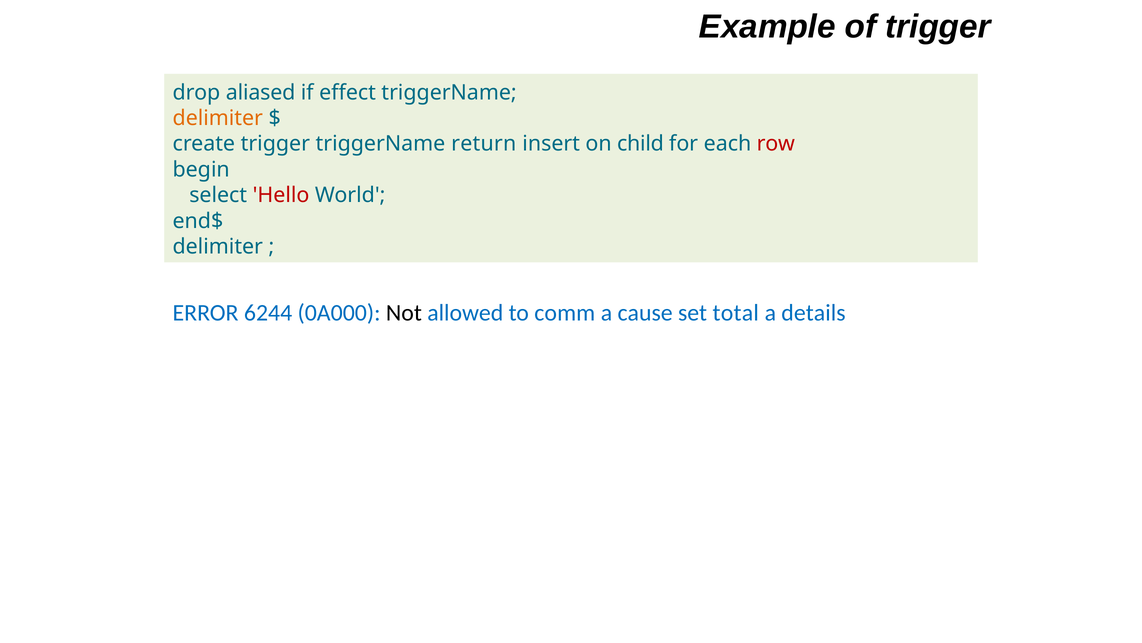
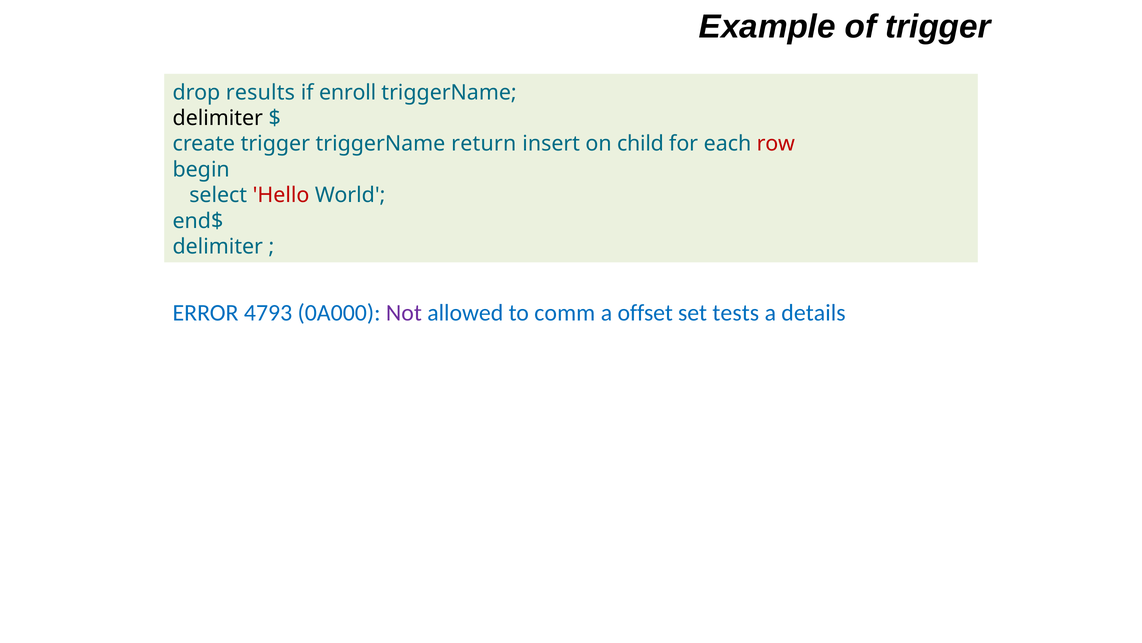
aliased: aliased -> results (260, 92)
effect: effect -> enroll (348, 92)
delimiter colour: orange -> black (218, 118)
6244: 6244 -> 4793 (268, 313)
Not colour: black -> purple (404, 313)
cause: cause -> offset (645, 313)
total: total -> tests (736, 313)
